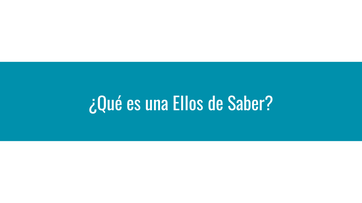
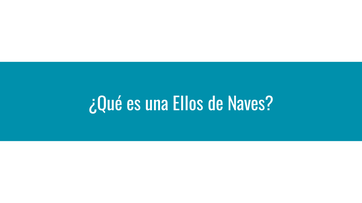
Saber: Saber -> Naves (251, 105)
